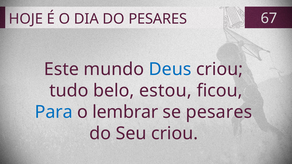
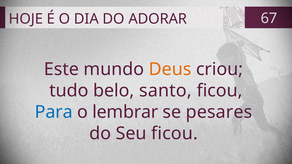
DO PESARES: PESARES -> ADORAR (158, 19)
Deus colour: blue -> orange (170, 69)
estou: estou -> santo (165, 91)
Seu criou: criou -> ficou (174, 134)
